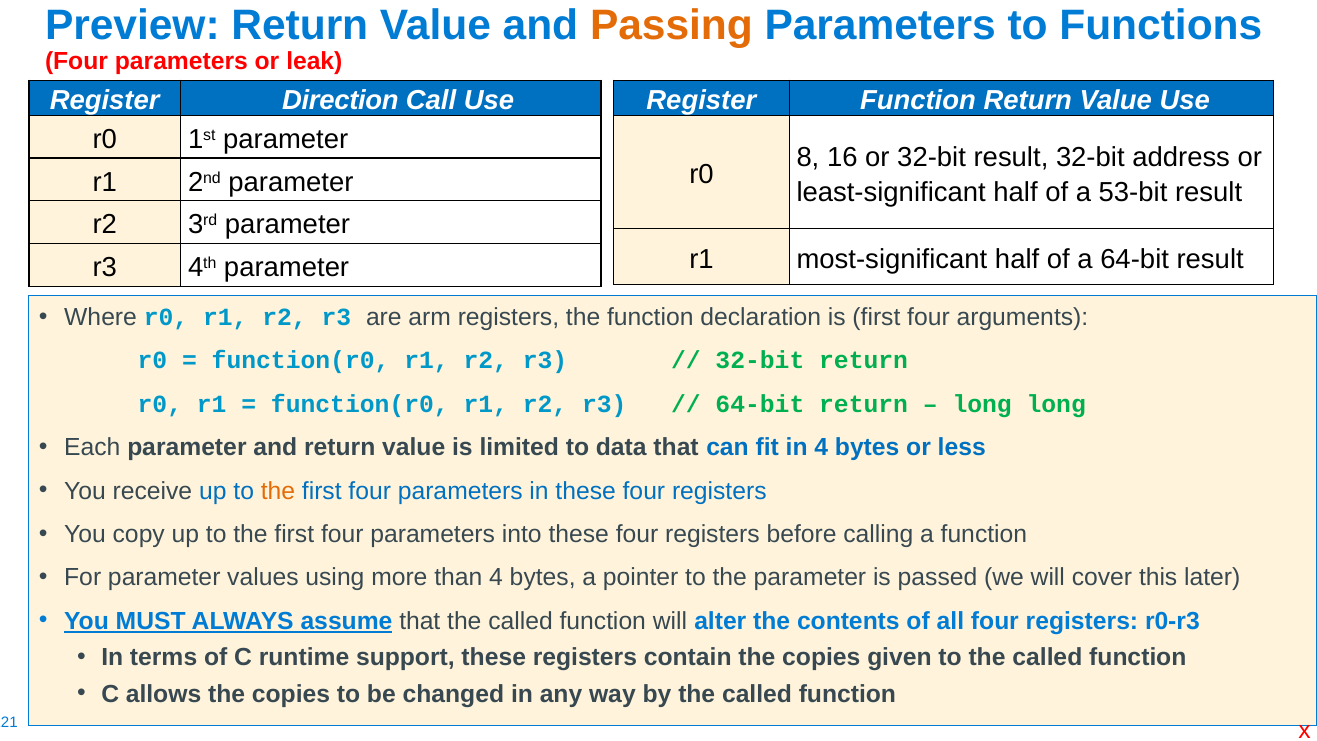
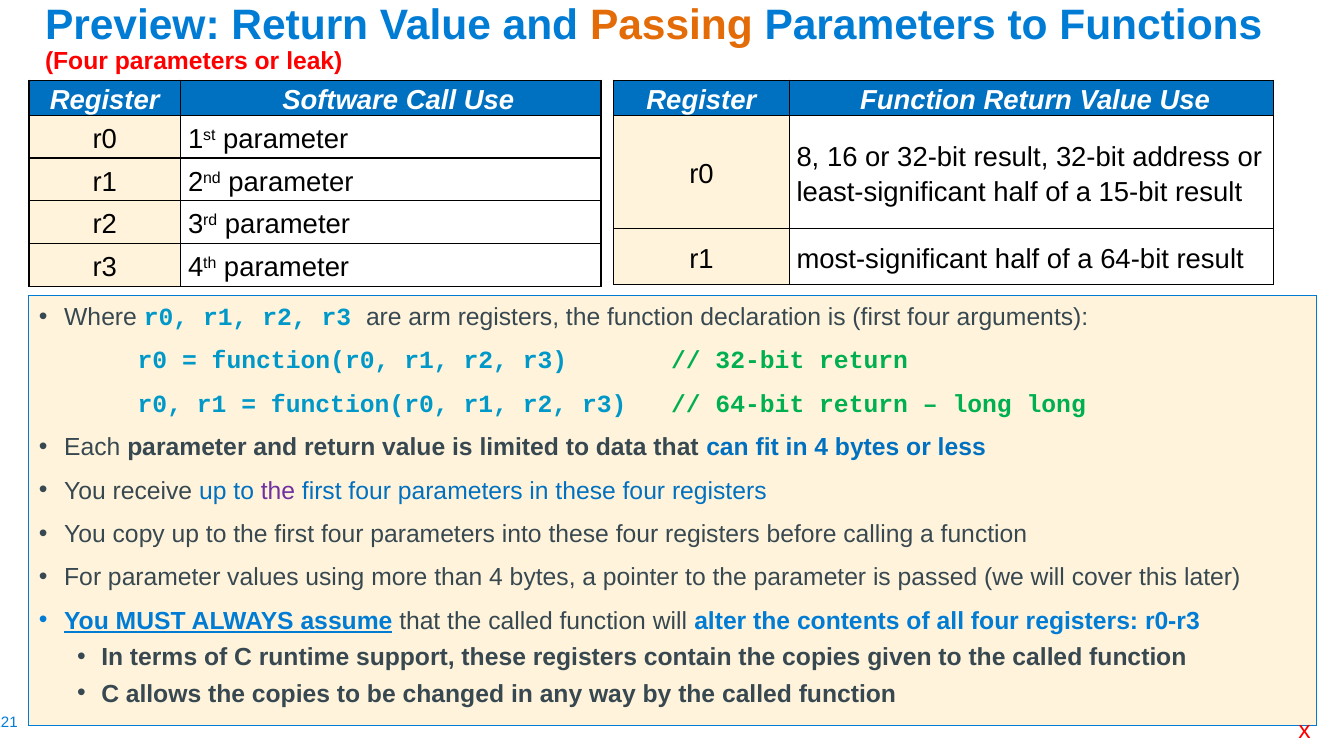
Direction: Direction -> Software (340, 100)
53-bit: 53-bit -> 15-bit (1133, 192)
the colour: orange -> purple (278, 491)
